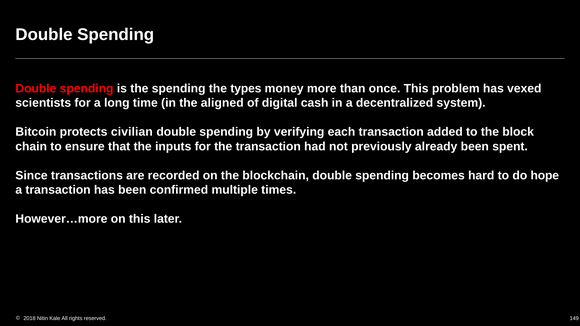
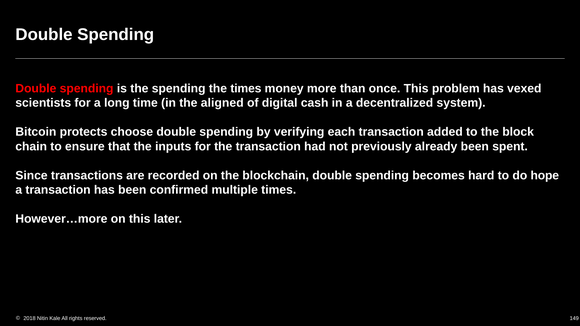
the types: types -> times (246, 89)
civilian: civilian -> choose (132, 132)
